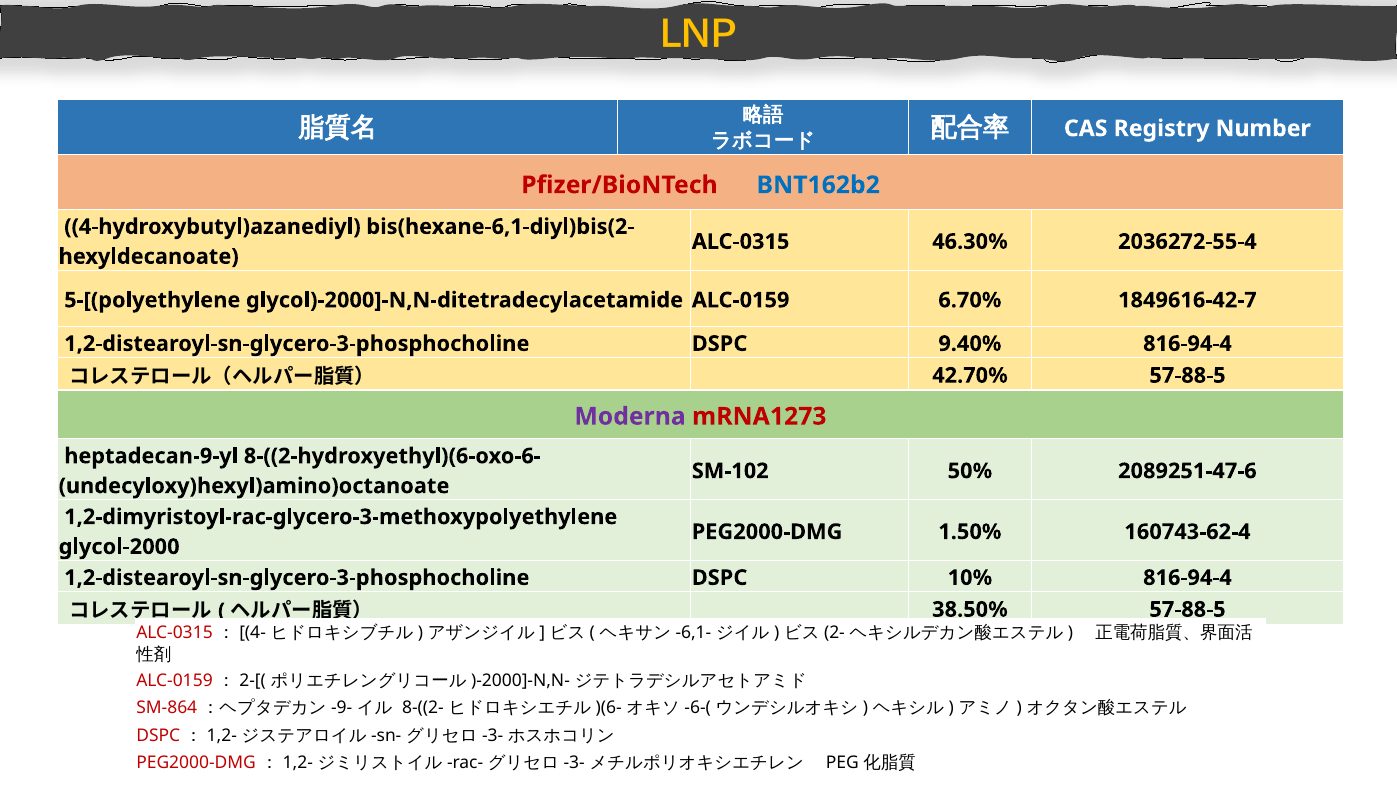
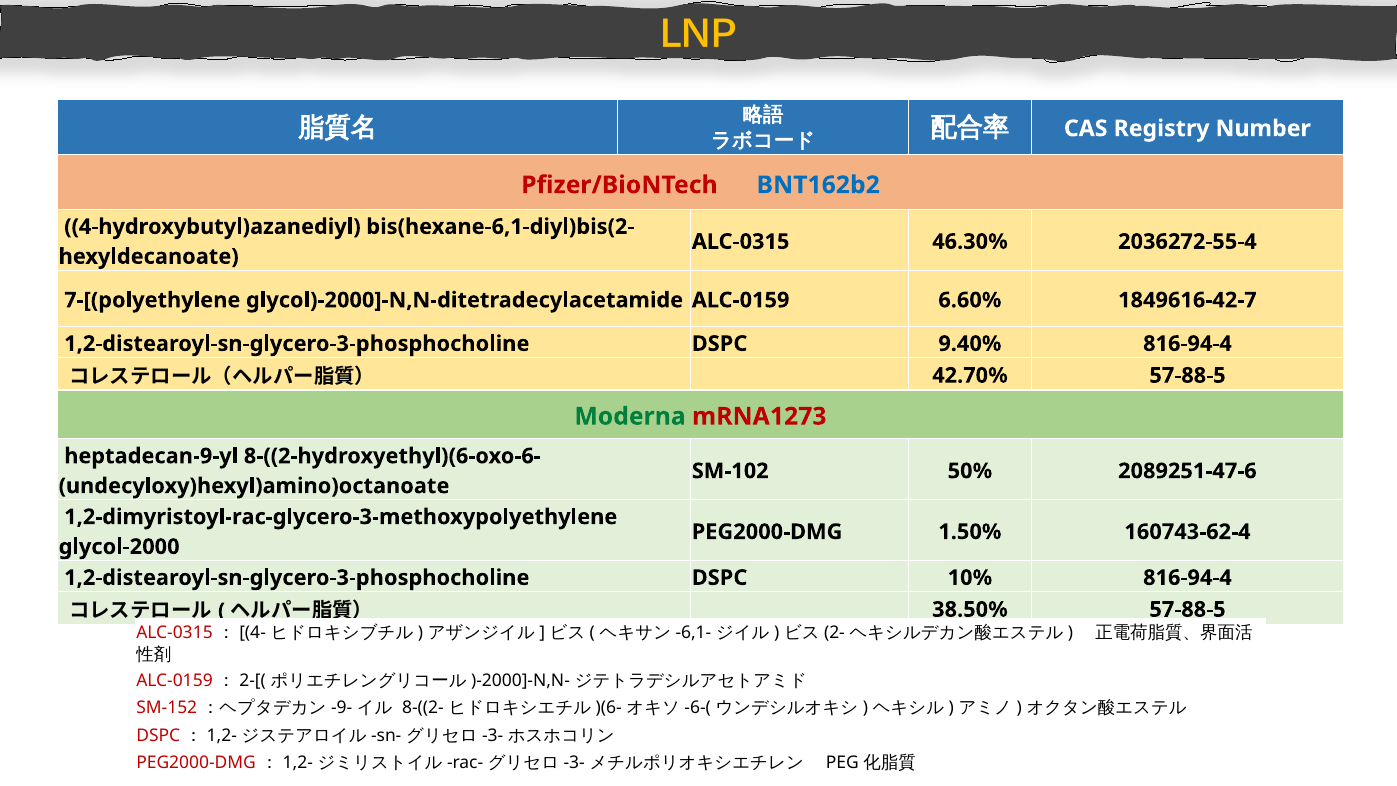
5-[(polyethylene: 5-[(polyethylene -> 7-[(polyethylene (152, 300)
6.70%: 6.70% -> 6.60% (970, 300)
Moderna colour: purple -> green (630, 416)
SM-864: SM-864 -> SM-152 (167, 708)
